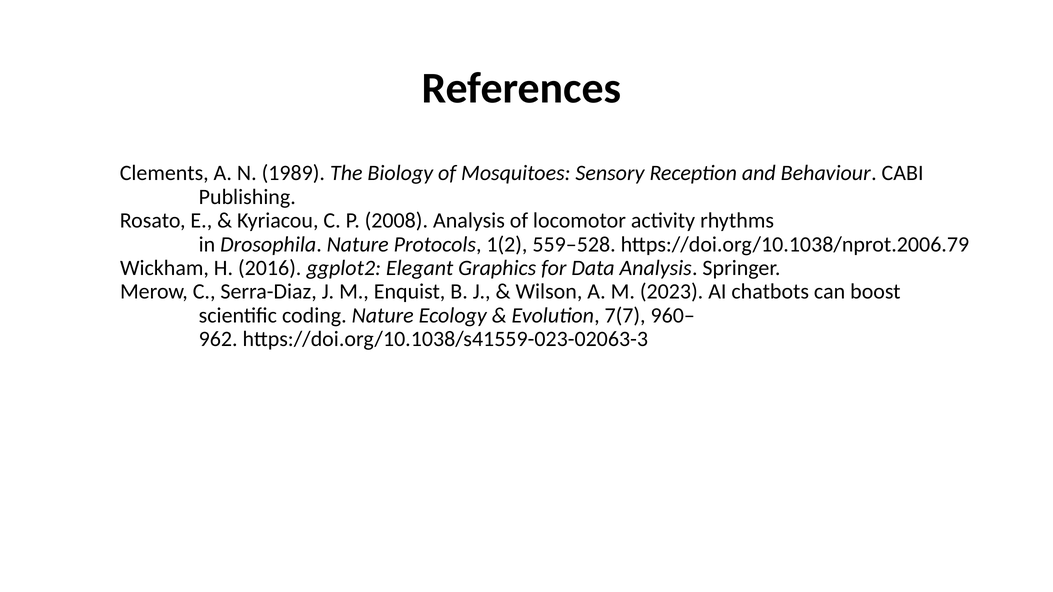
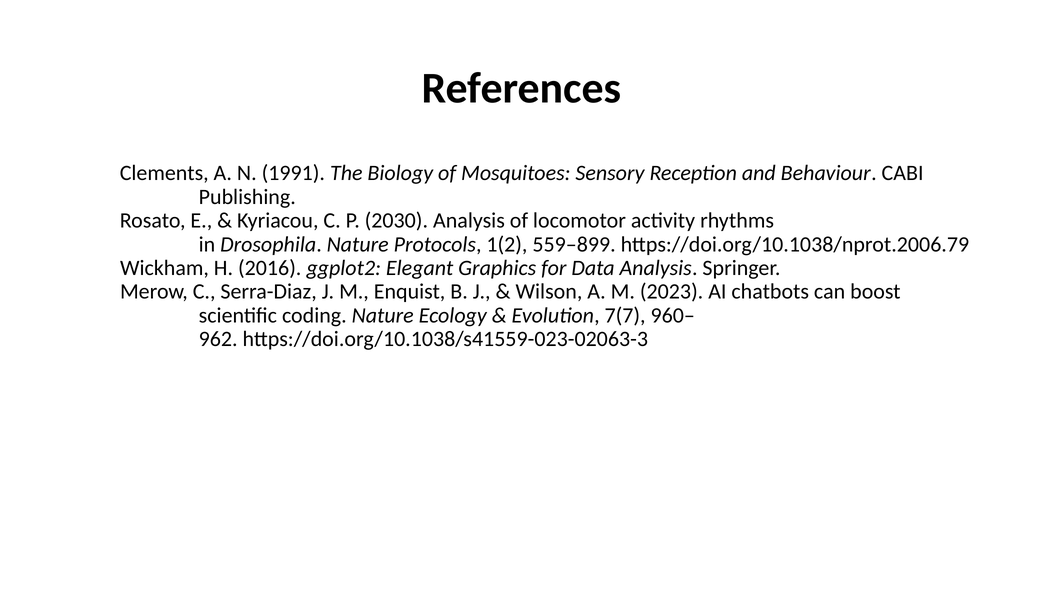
1989: 1989 -> 1991 (293, 173)
2008: 2008 -> 2030 (396, 221)
559–528: 559–528 -> 559–899 (574, 244)
